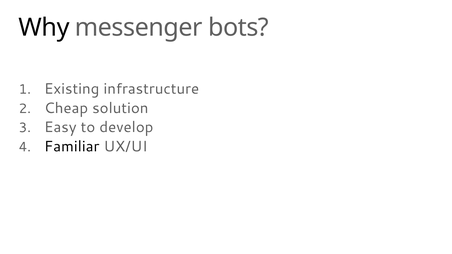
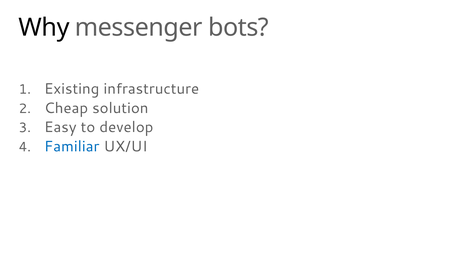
Familiar colour: black -> blue (72, 147)
